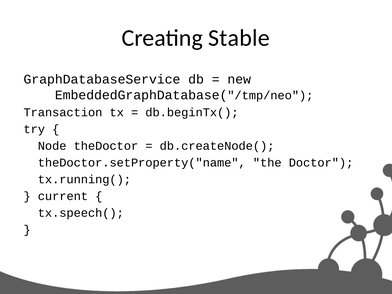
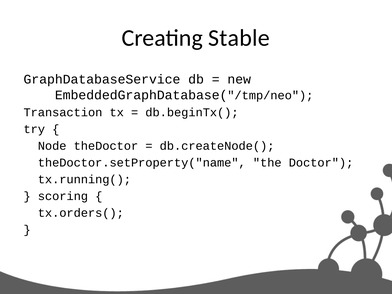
current: current -> scoring (63, 196)
tx.speech(: tx.speech( -> tx.orders( (81, 213)
